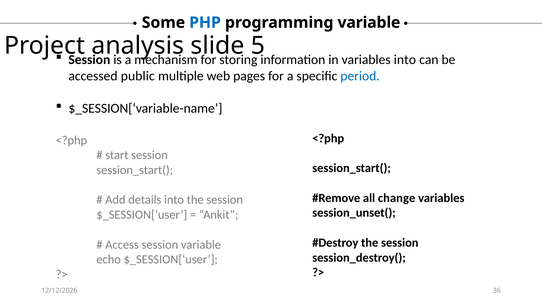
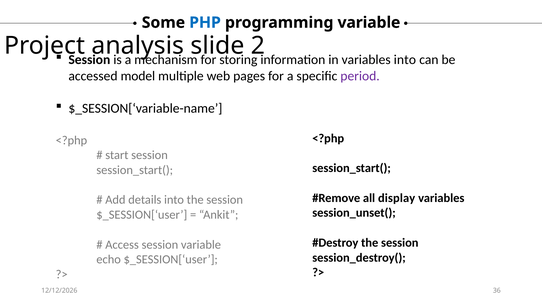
5: 5 -> 2 (258, 46)
public: public -> model (138, 76)
period colour: blue -> purple (360, 76)
change: change -> display (397, 198)
